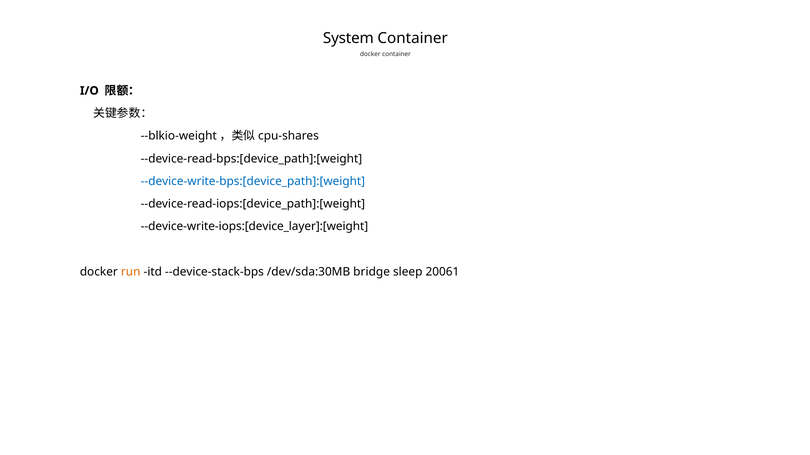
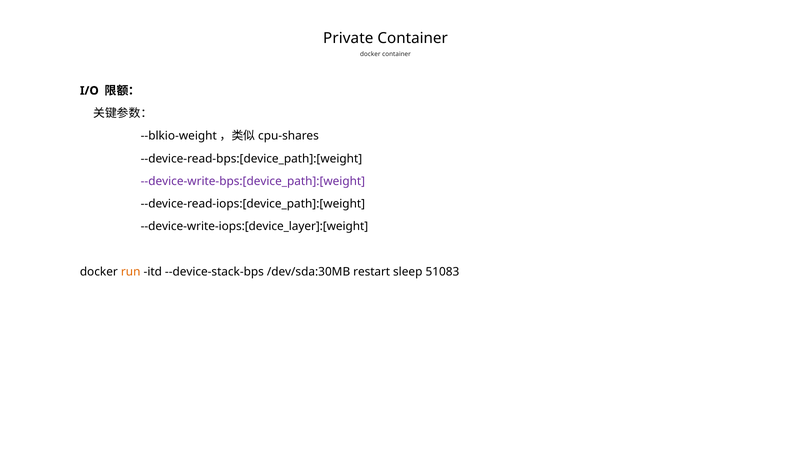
System: System -> Private (348, 38)
--device-write-bps:[device_path]:[weight colour: blue -> purple (253, 182)
bridge: bridge -> restart (372, 272)
20061: 20061 -> 51083 (442, 272)
